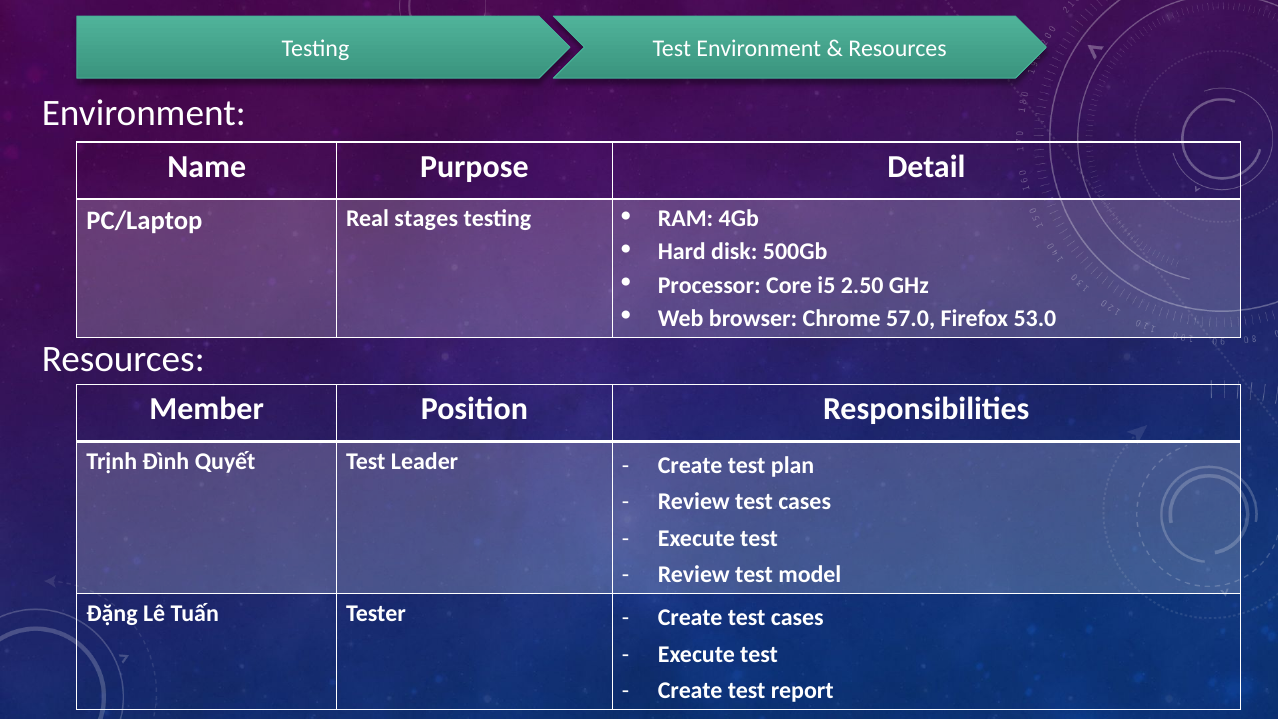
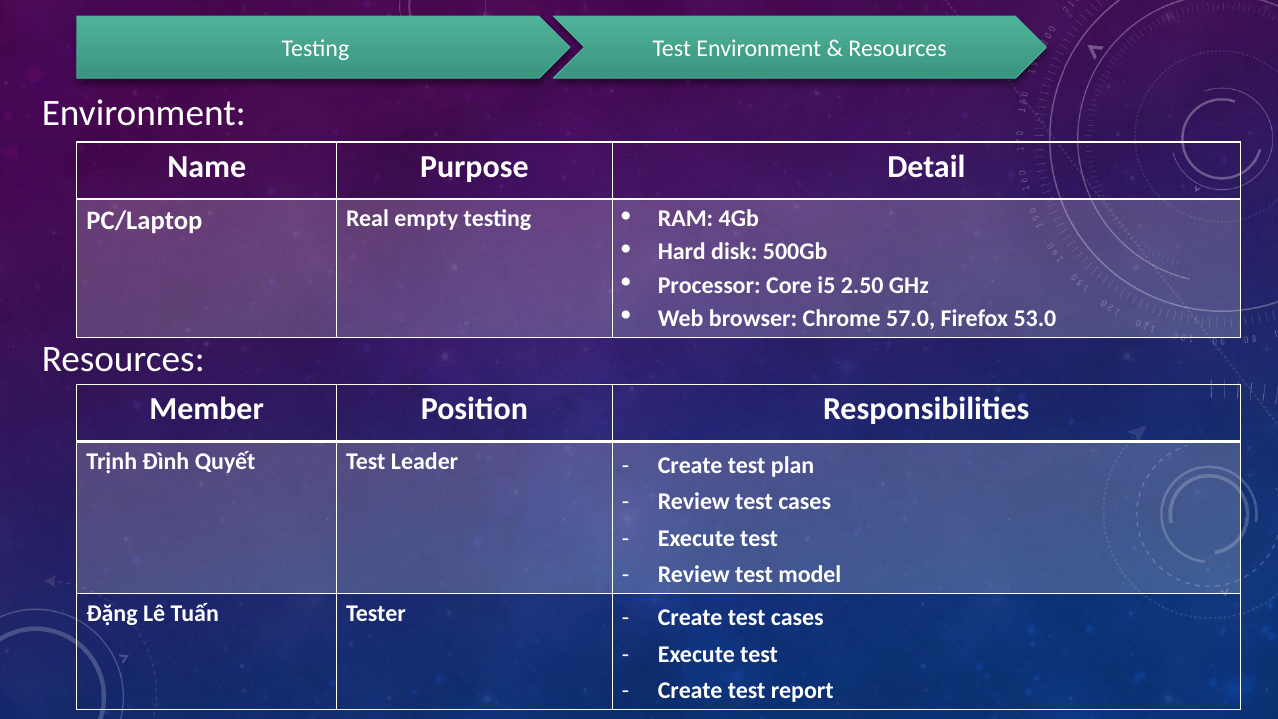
stages: stages -> empty (426, 219)
